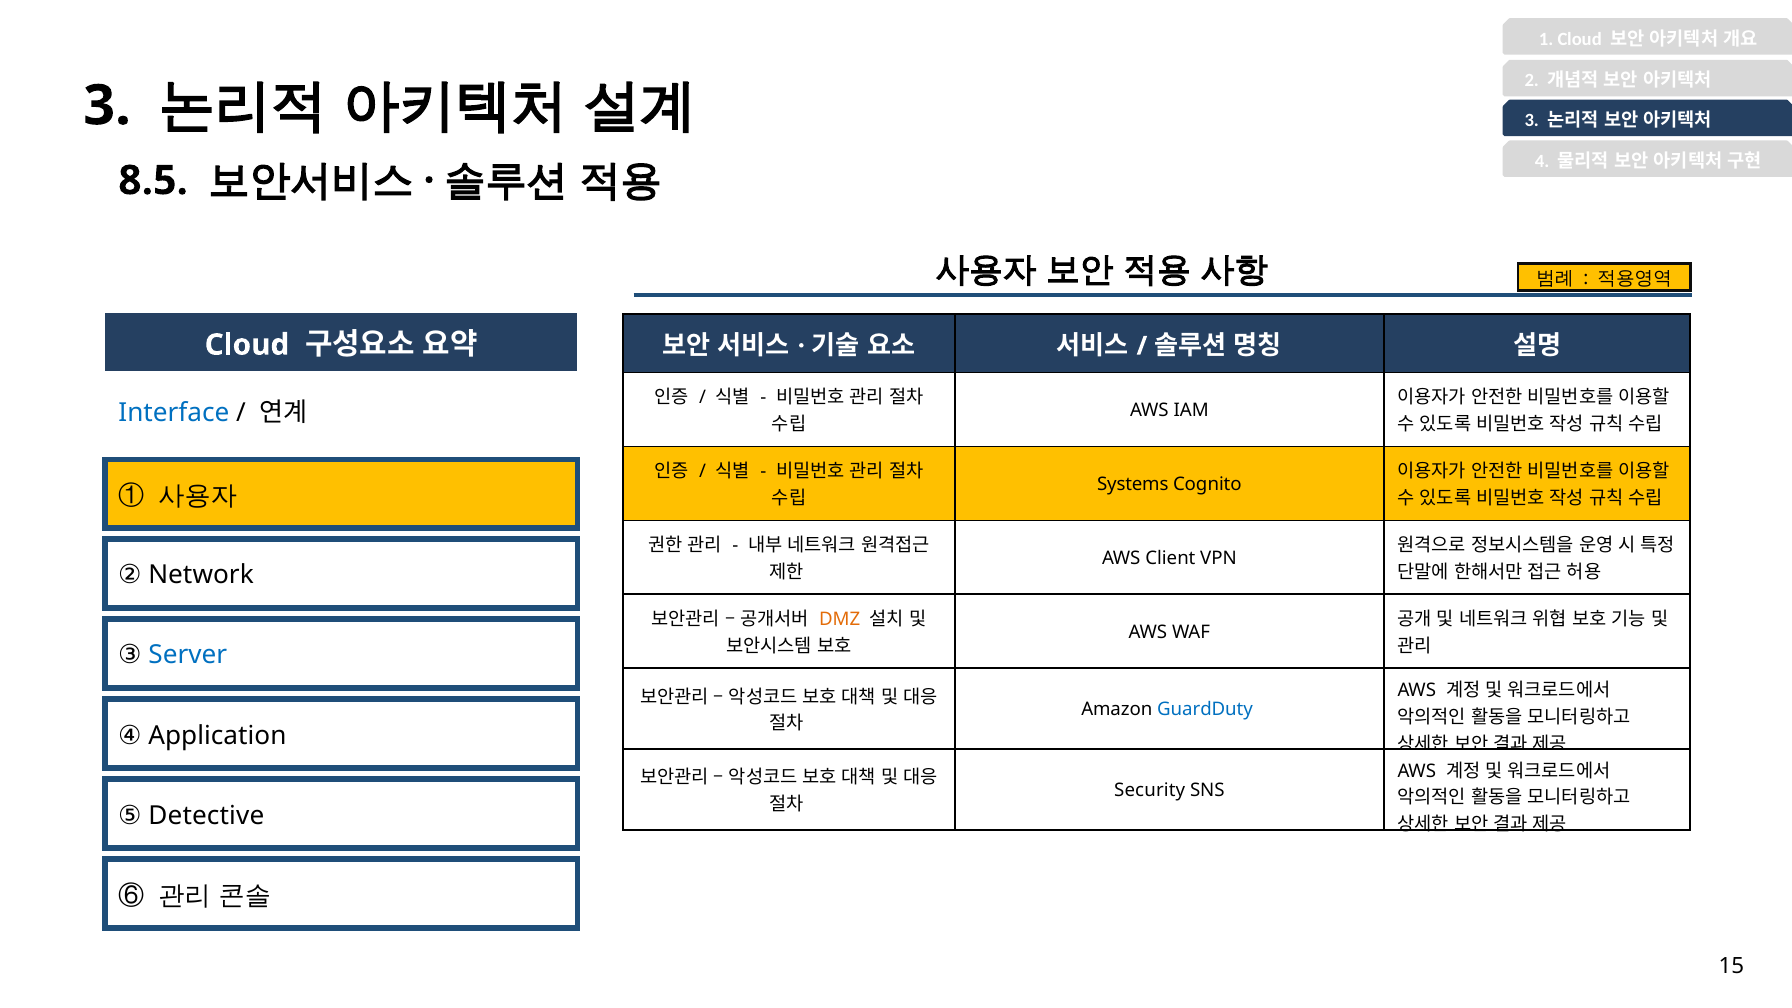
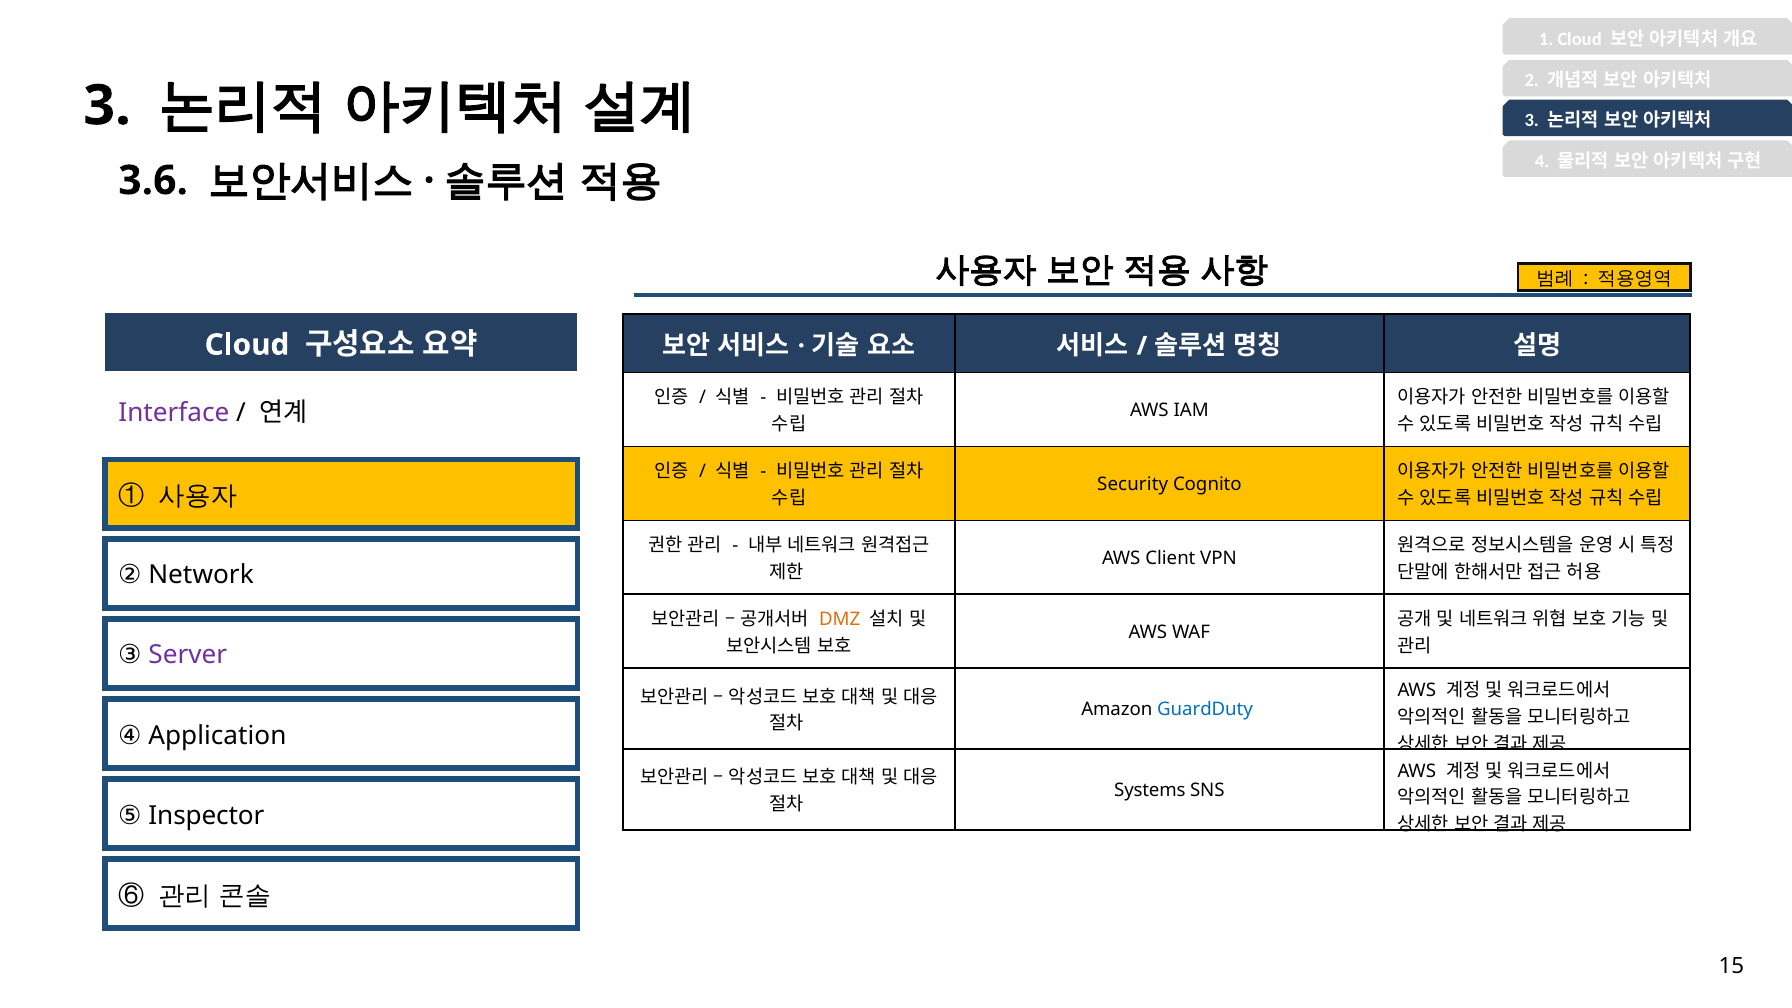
8.5: 8.5 -> 3.6 (153, 181)
Interface colour: blue -> purple (174, 413)
Systems: Systems -> Security (1133, 484)
Server colour: blue -> purple (188, 655)
Security: Security -> Systems (1150, 790)
Detective: Detective -> Inspector (206, 815)
